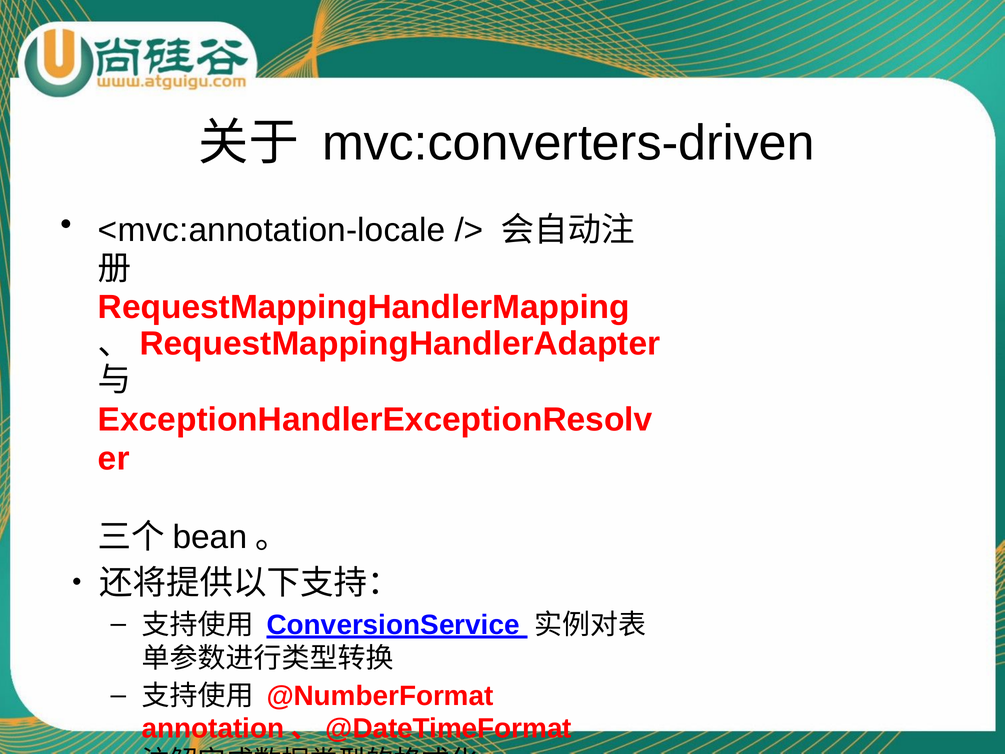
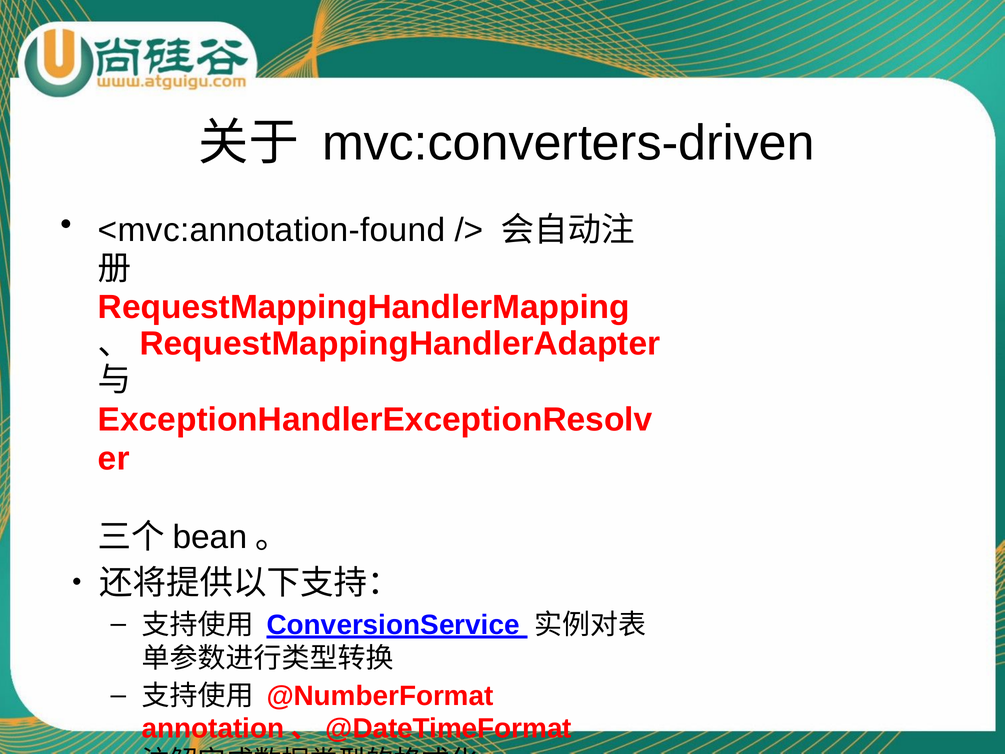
<mvc:annotation-locale: <mvc:annotation-locale -> <mvc:annotation-found (272, 230)
